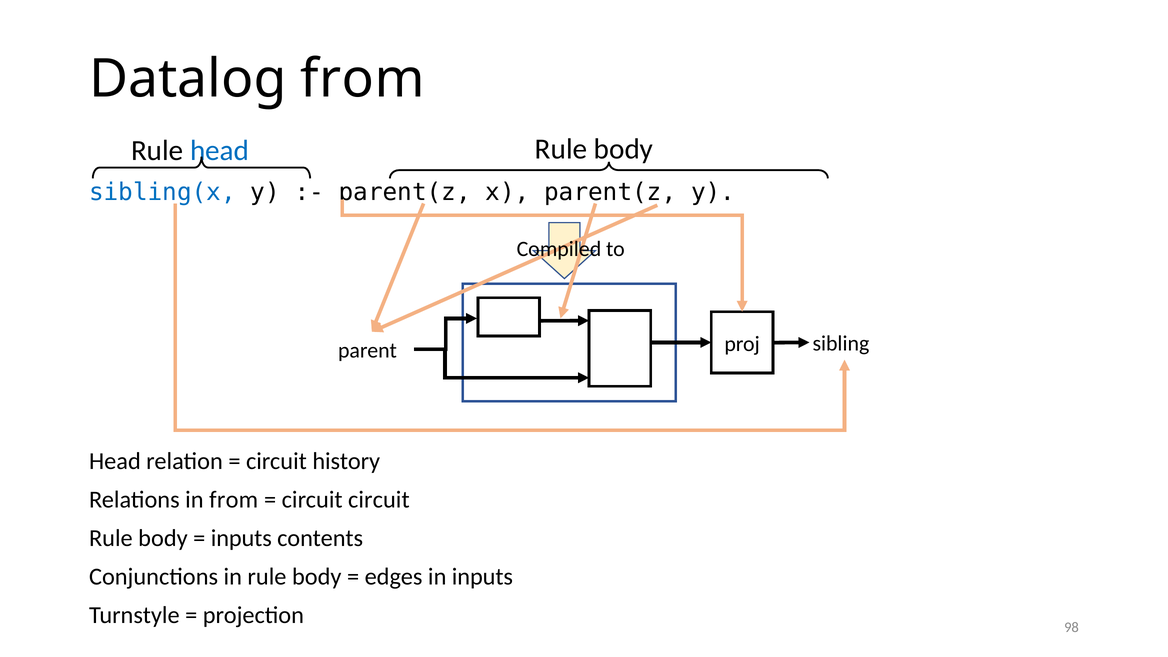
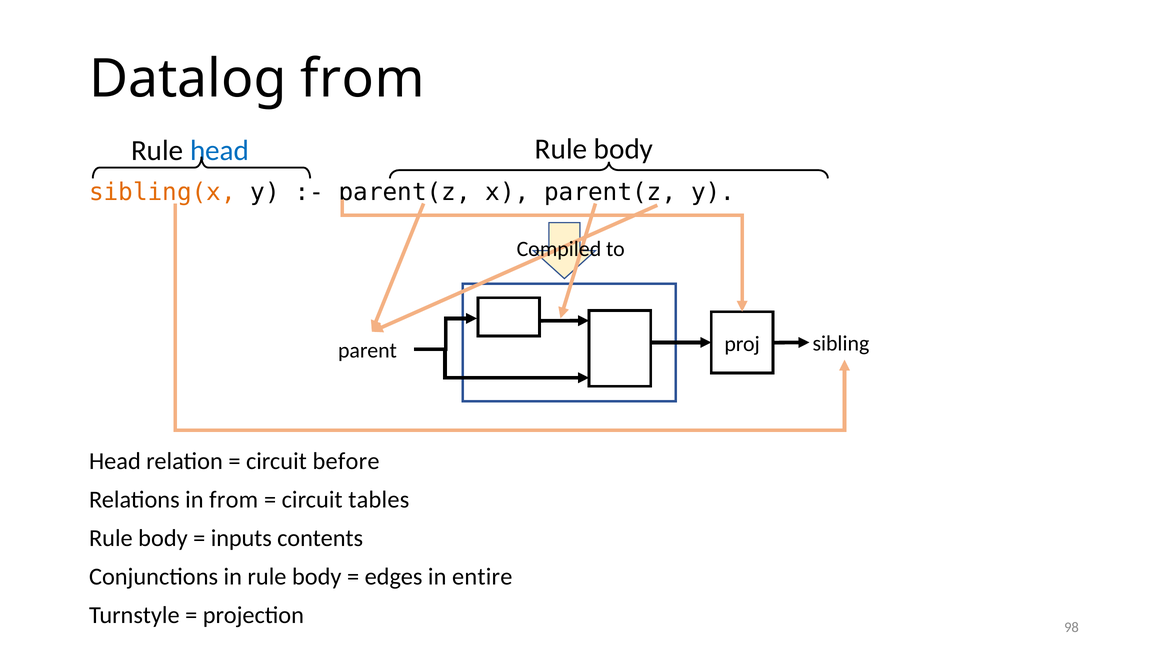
sibling(x colour: blue -> orange (162, 192)
history: history -> before (346, 461)
circuit circuit: circuit -> tables (379, 500)
in inputs: inputs -> entire (482, 577)
